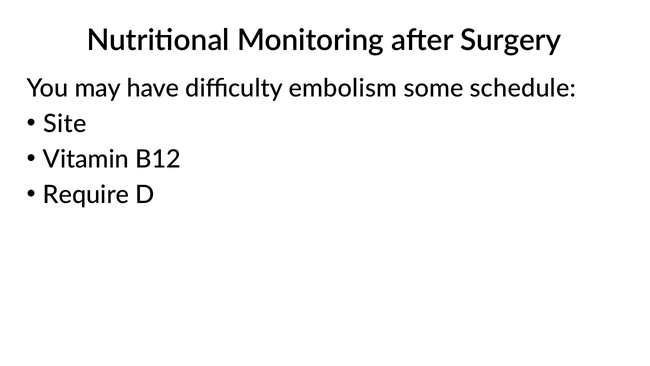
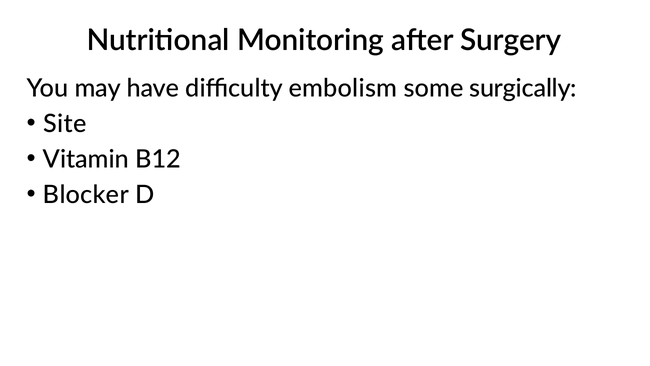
schedule: schedule -> surgically (523, 88)
Require: Require -> Blocker (86, 195)
